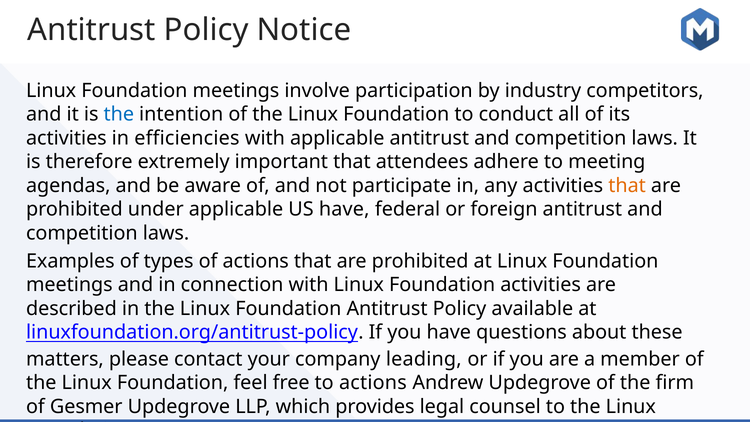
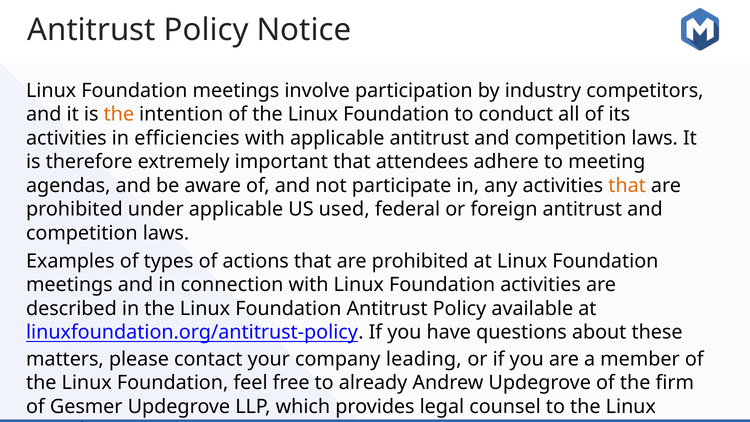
the colour: blue -> orange (119, 114)
US have: have -> used (344, 209)
to actions: actions -> already (373, 383)
